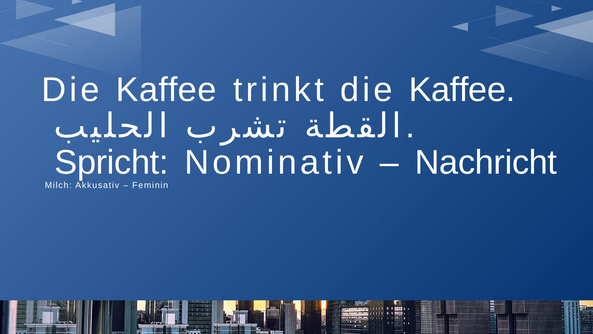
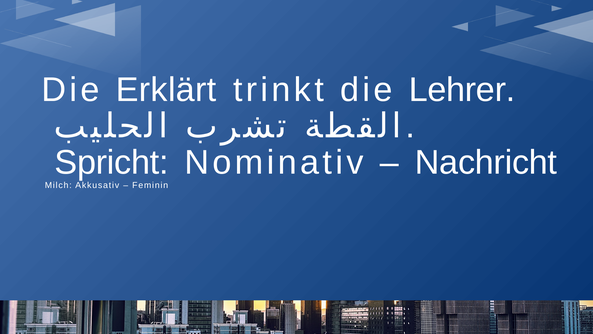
Kaffee: Kaffee -> Erklärt (166, 90)
trinkt die Kaffee: Kaffee -> Lehrer (462, 90)
